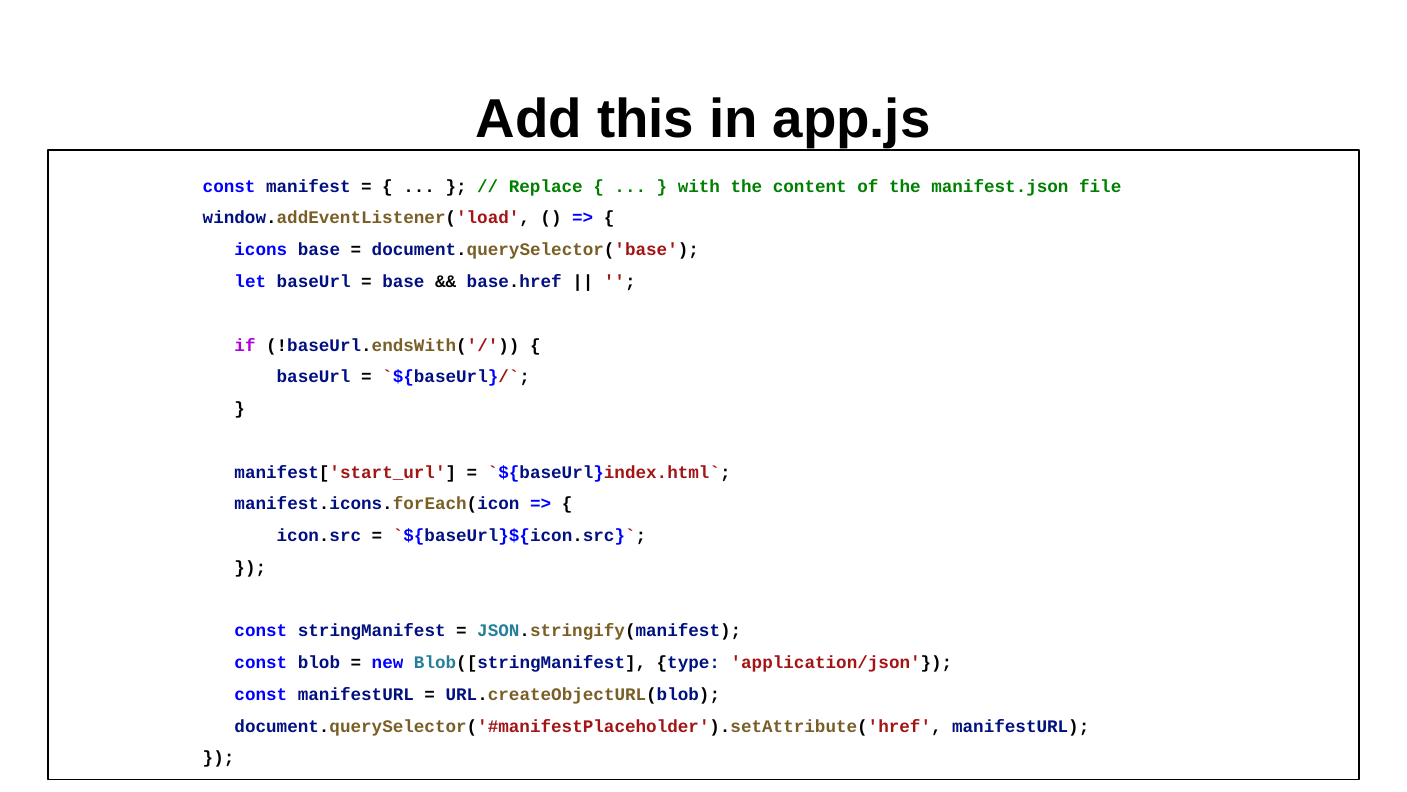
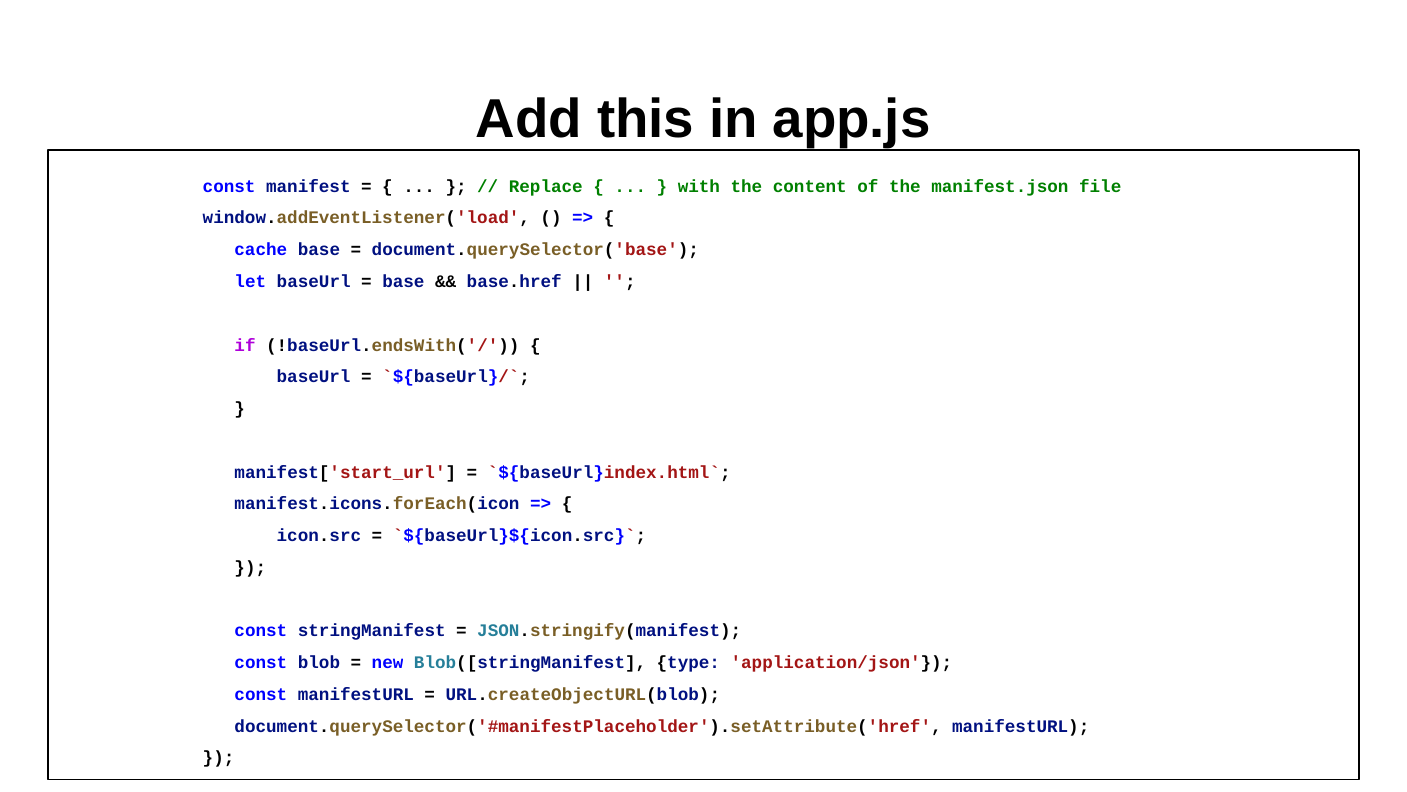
icons: icons -> cache (261, 250)
